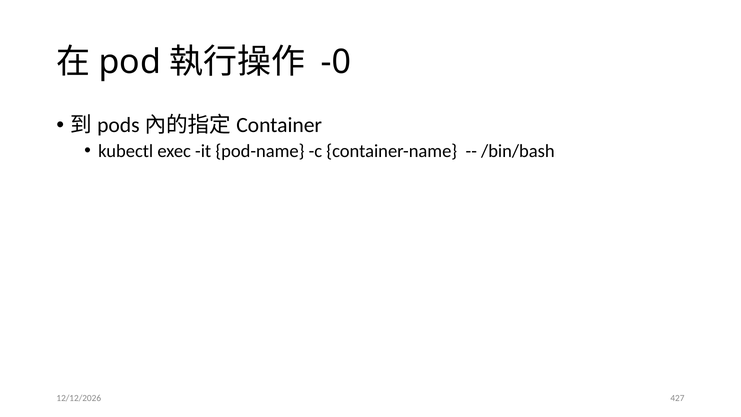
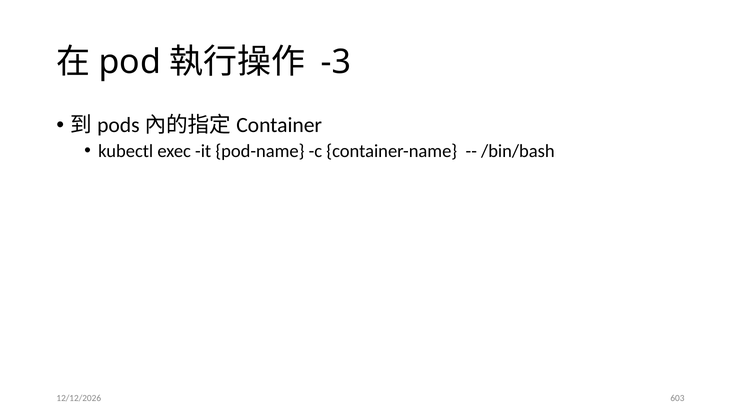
-0: -0 -> -3 (336, 62)
427: 427 -> 603 (677, 398)
